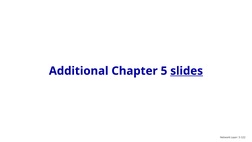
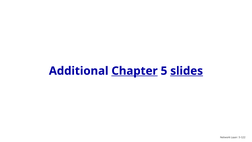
Chapter underline: none -> present (135, 71)
